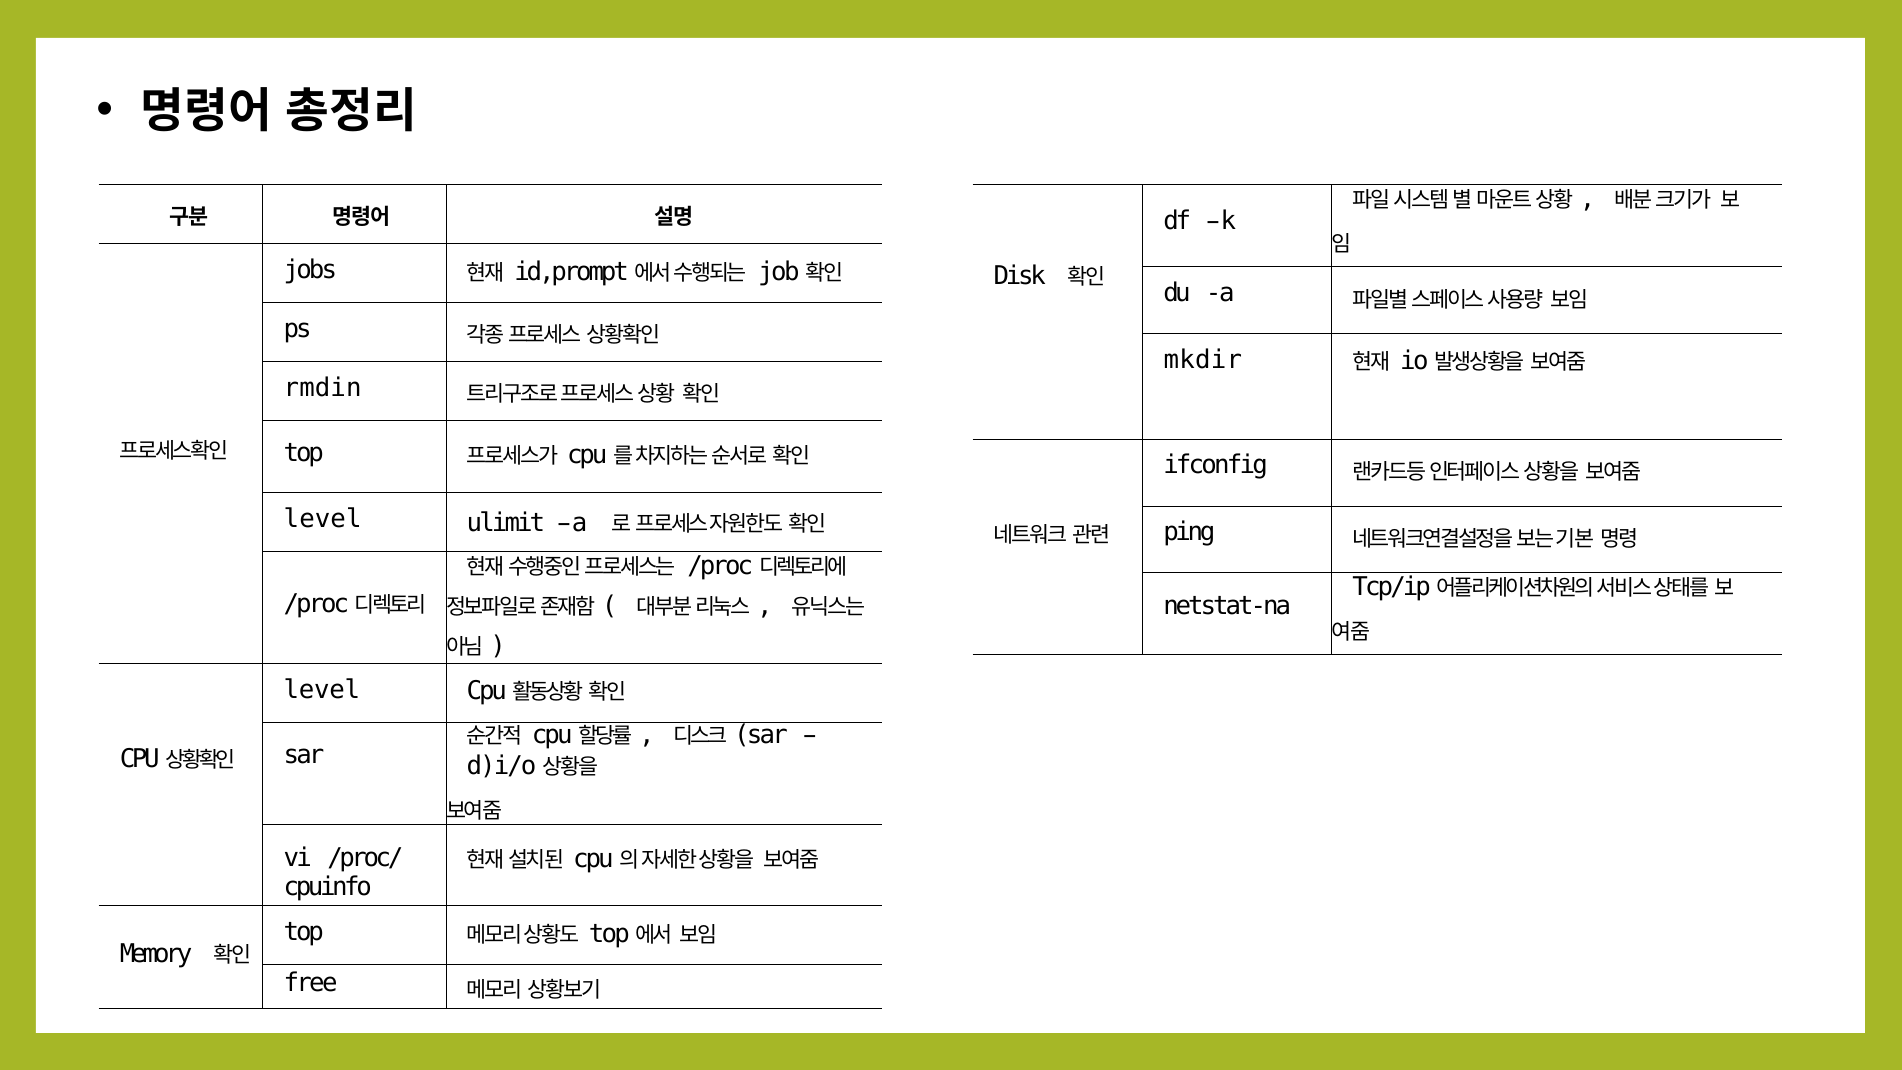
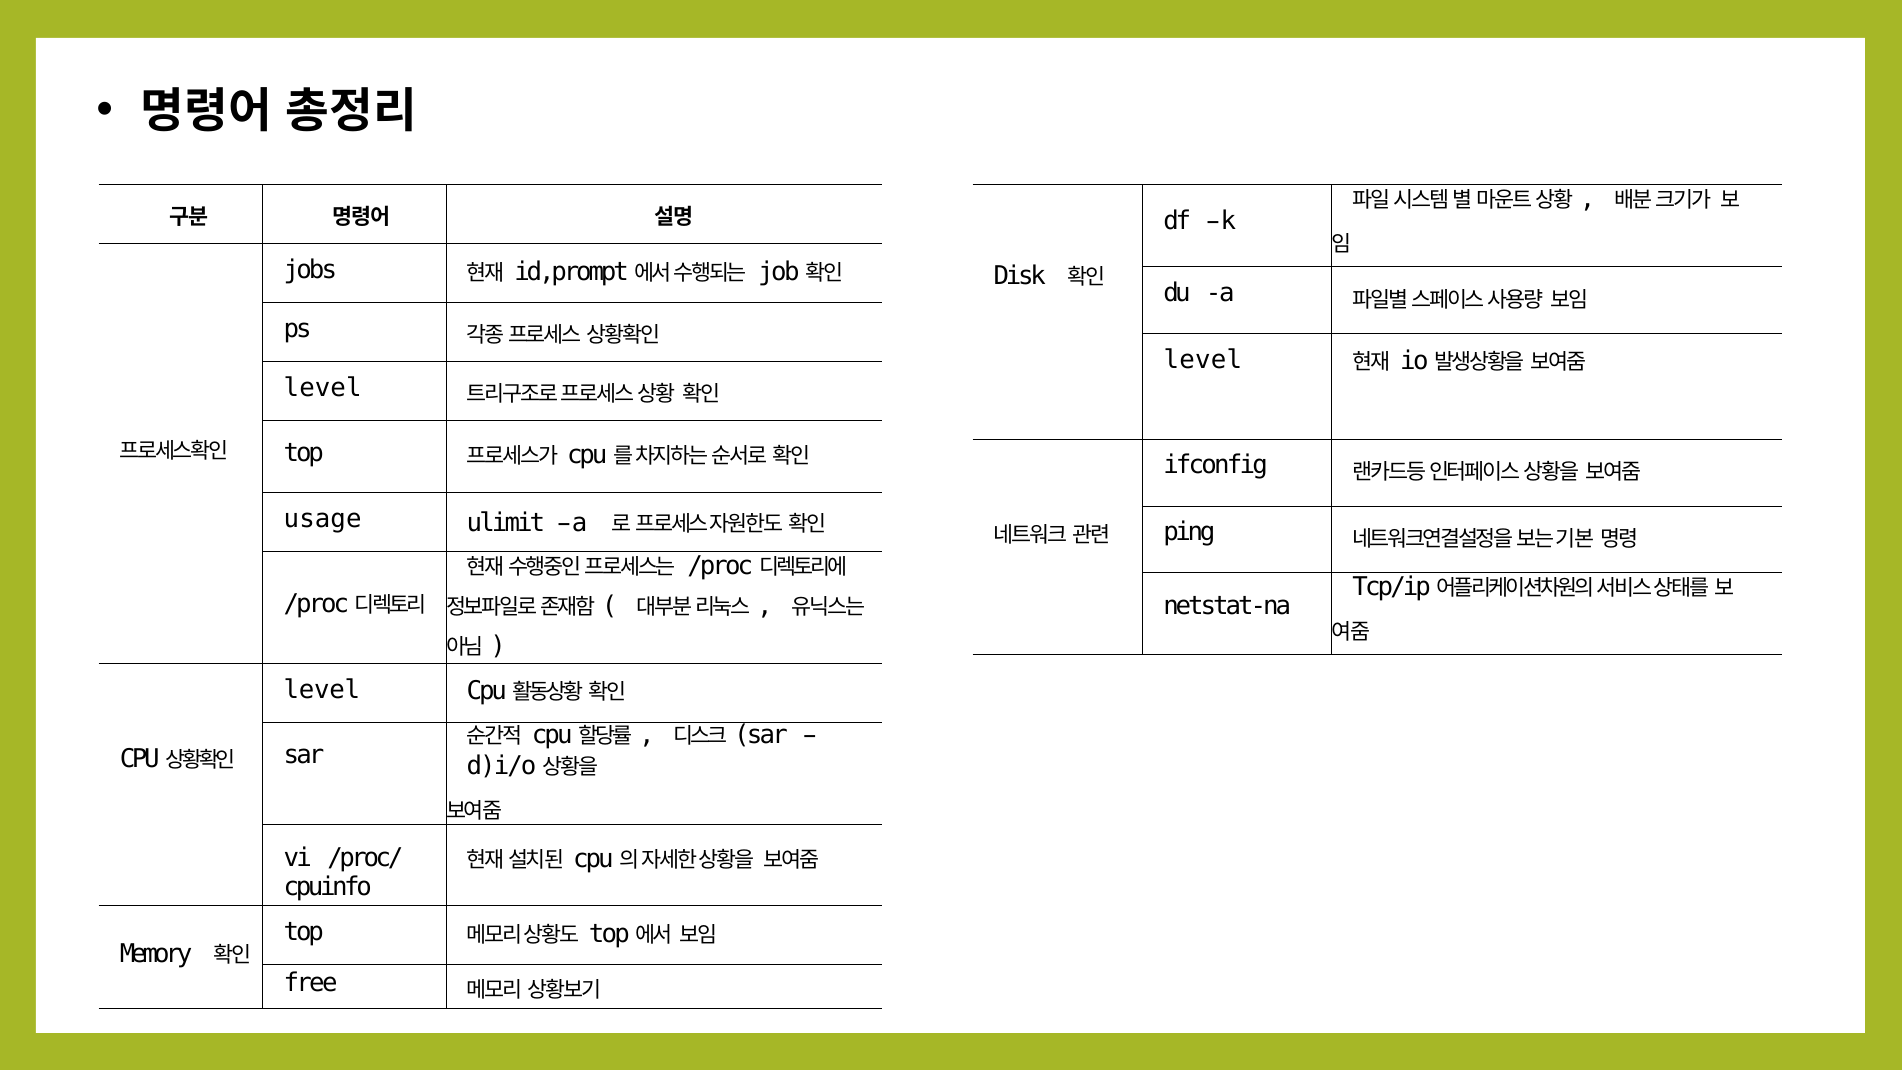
mkdir: mkdir -> level (1203, 360)
rmdin: rmdin -> level (323, 388)
level: level -> usage (323, 519)
